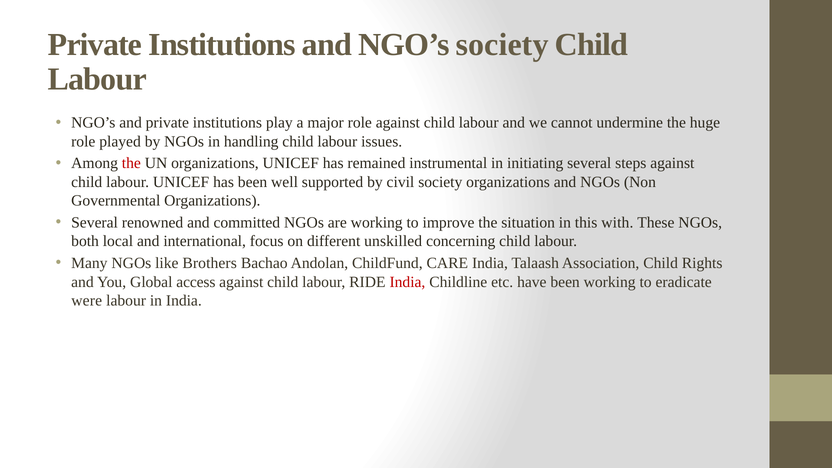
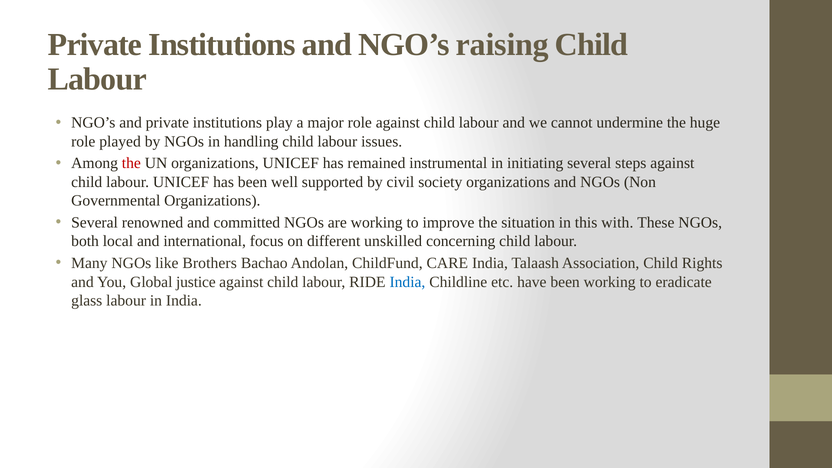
NGO’s society: society -> raising (502, 45)
access: access -> justice (196, 282)
India colour: red -> blue (407, 282)
were: were -> glass (87, 301)
